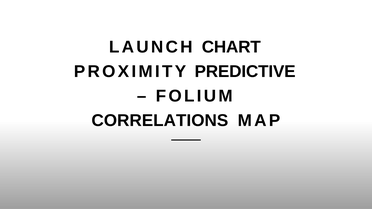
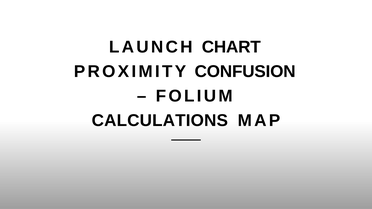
PREDICTIVE: PREDICTIVE -> CONFUSION (245, 72)
CORRELATIONS: CORRELATIONS -> CALCULATIONS (160, 121)
